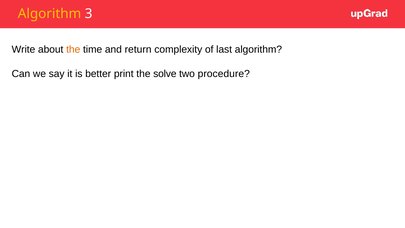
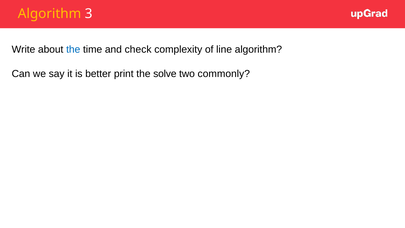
the colour: orange -> blue (73, 49)
return: return -> check (138, 49)
last: last -> line (224, 49)
procedure: procedure -> commonly (224, 74)
